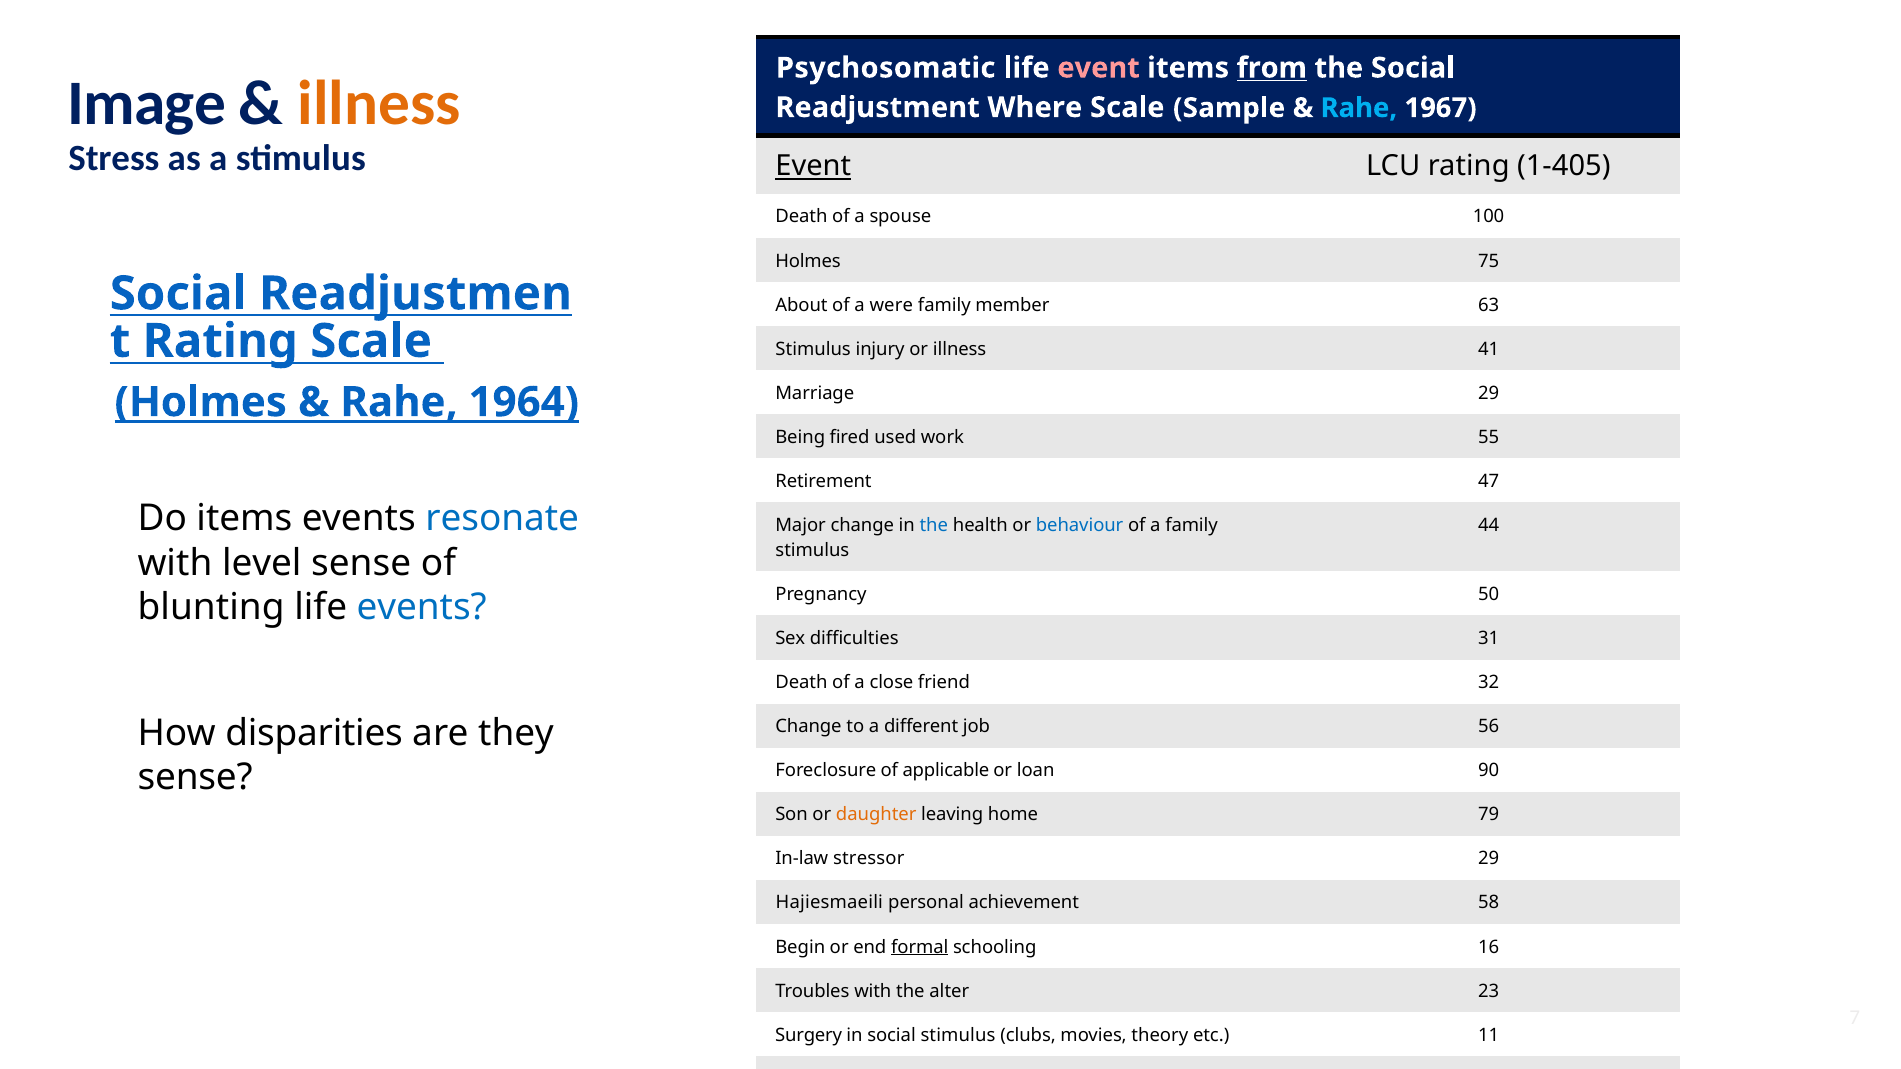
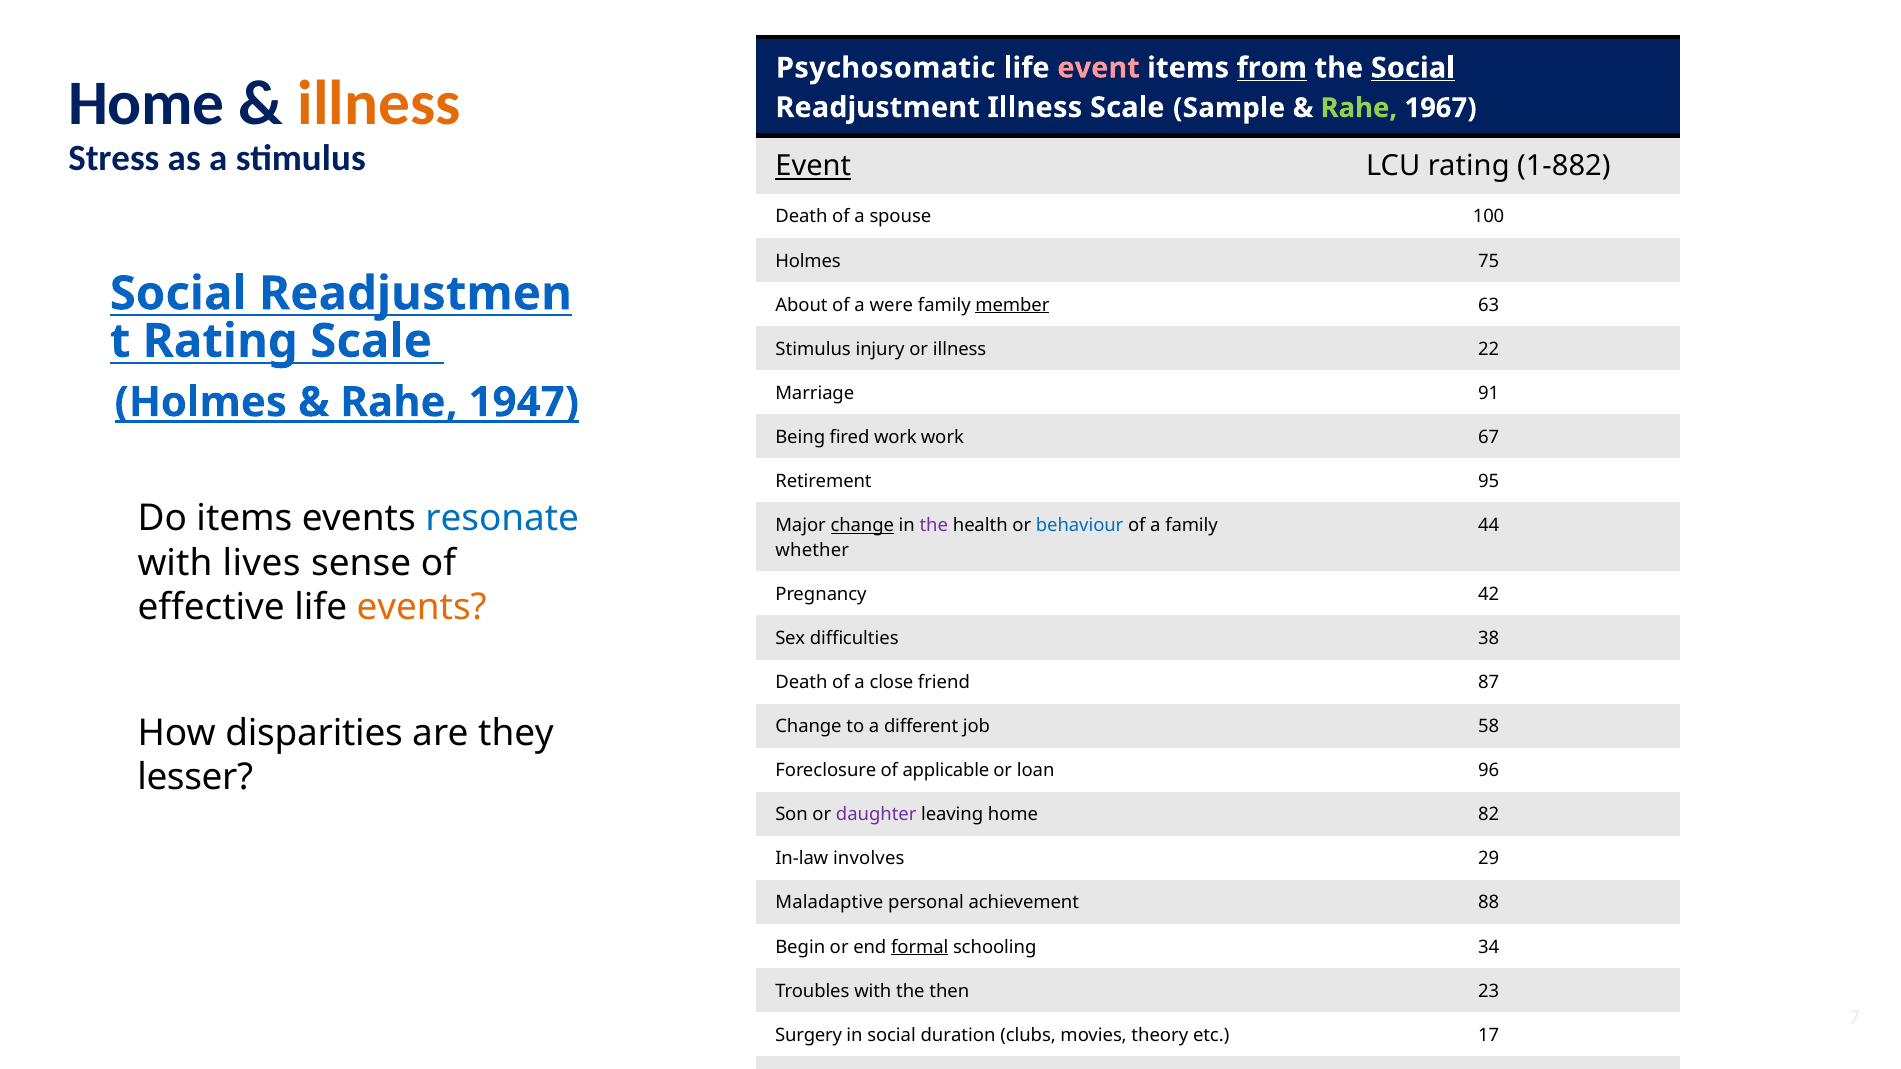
Social underline: none -> present (1413, 68)
Image: Image -> Home (147, 104)
Readjustment Where: Where -> Illness (1035, 108)
Rahe colour: light blue -> light green (1359, 108)
1-405: 1-405 -> 1-882 (1564, 166)
member underline: none -> present (1012, 305)
41: 41 -> 22 (1489, 349)
Marriage 29: 29 -> 91 (1489, 393)
1964: 1964 -> 1947 (524, 402)
fired used: used -> work (895, 437)
55: 55 -> 67 (1489, 437)
47: 47 -> 95 (1489, 481)
change underline: none -> present (862, 526)
the colour: blue -> purple (934, 526)
stimulus: stimulus -> whether (812, 551)
level: level -> lives (262, 563)
50: 50 -> 42 (1489, 595)
blunting: blunting -> effective (211, 607)
events colour: blue -> orange (422, 607)
31: 31 -> 38 (1489, 639)
32: 32 -> 87 (1489, 683)
56: 56 -> 58 (1489, 727)
90: 90 -> 96 (1489, 771)
sense: sense -> lesser (195, 778)
daughter colour: orange -> purple (876, 815)
79: 79 -> 82 (1489, 815)
stressor: stressor -> involves (869, 859)
Hajiesmaeili: Hajiesmaeili -> Maladaptive (829, 903)
58: 58 -> 88 (1489, 903)
16: 16 -> 34 (1489, 947)
alter: alter -> then (949, 991)
social stimulus: stimulus -> duration (958, 1035)
11: 11 -> 17 (1489, 1035)
